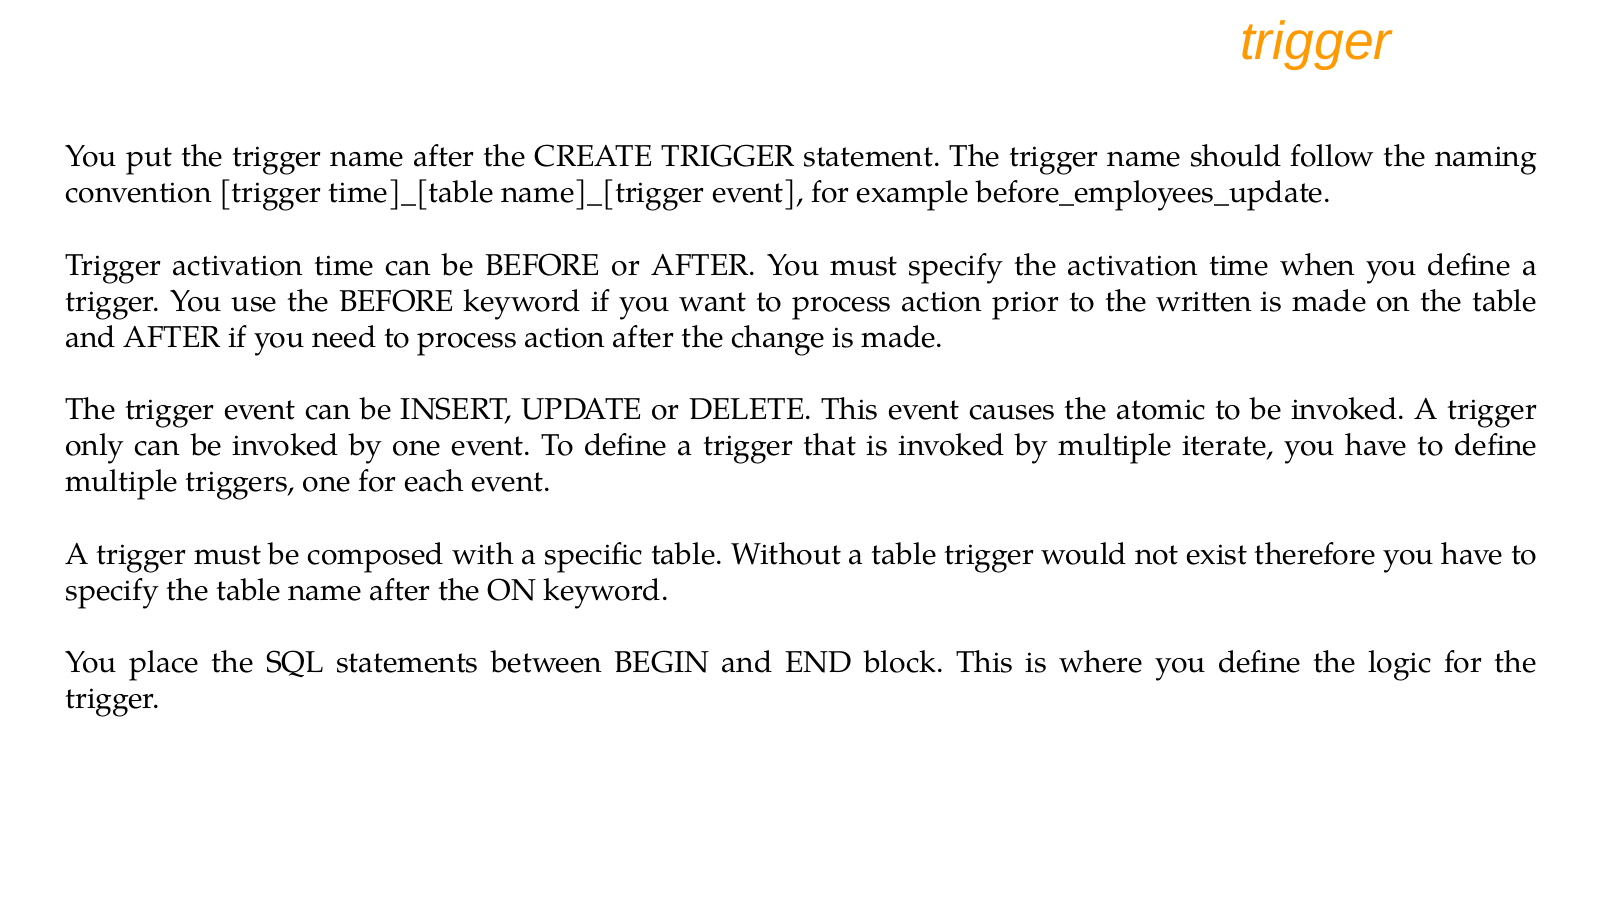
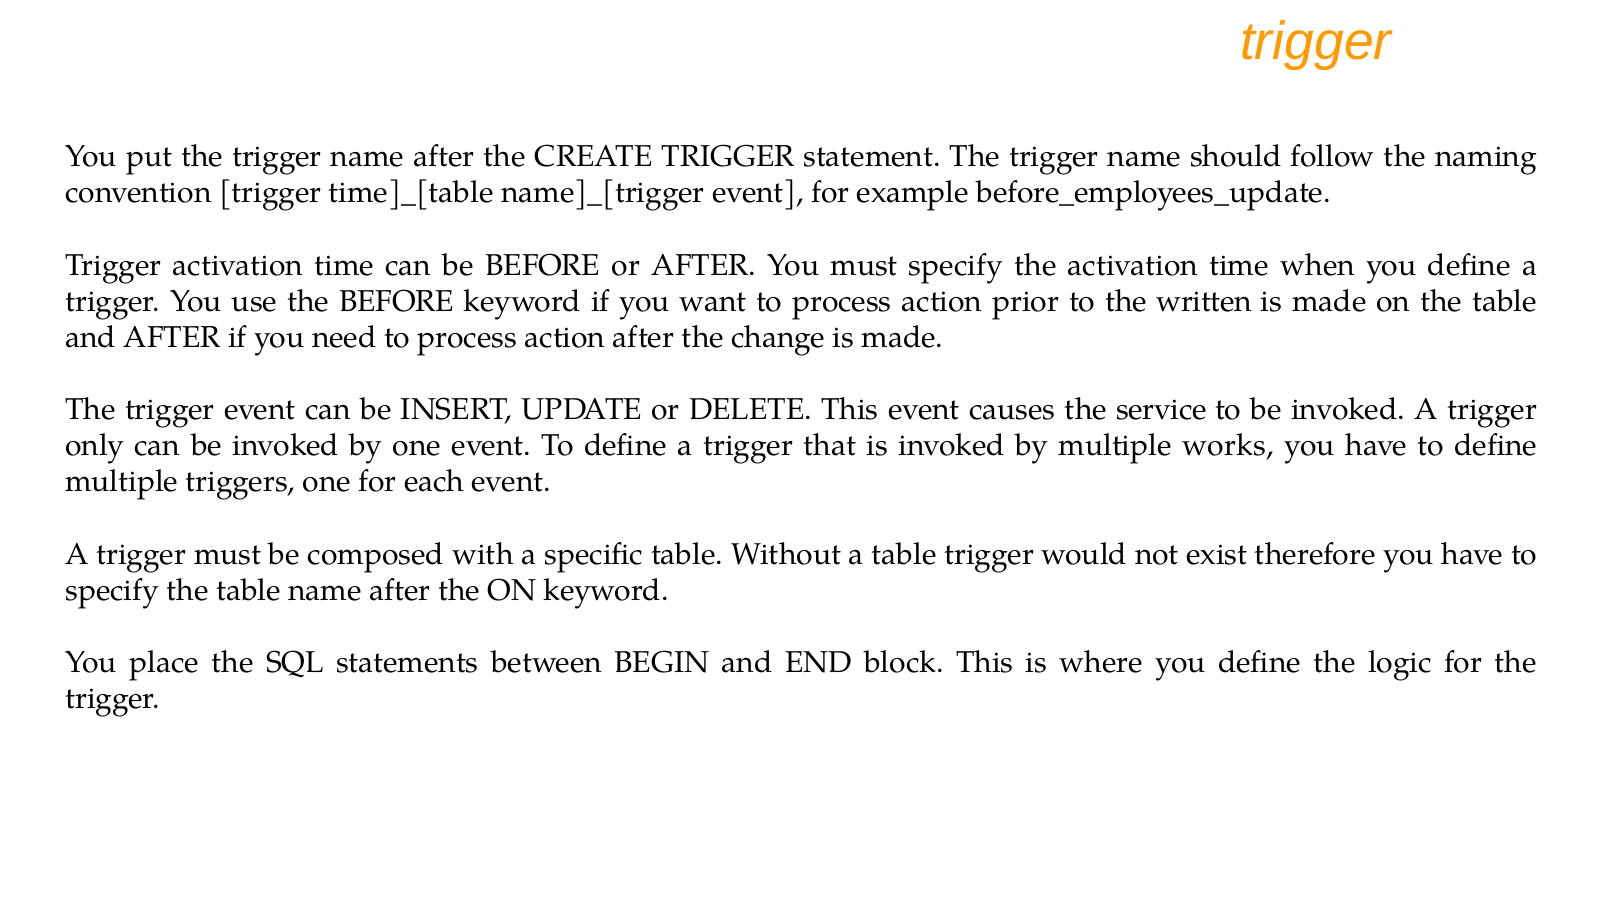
atomic: atomic -> service (1161, 409)
iterate: iterate -> works (1228, 445)
